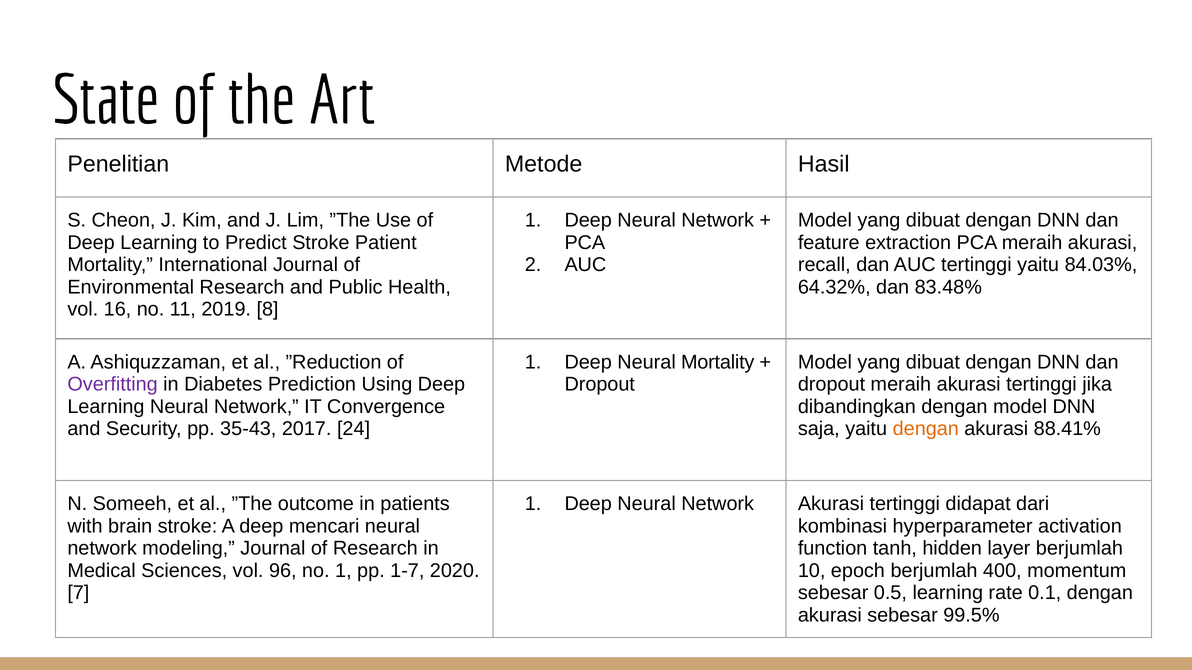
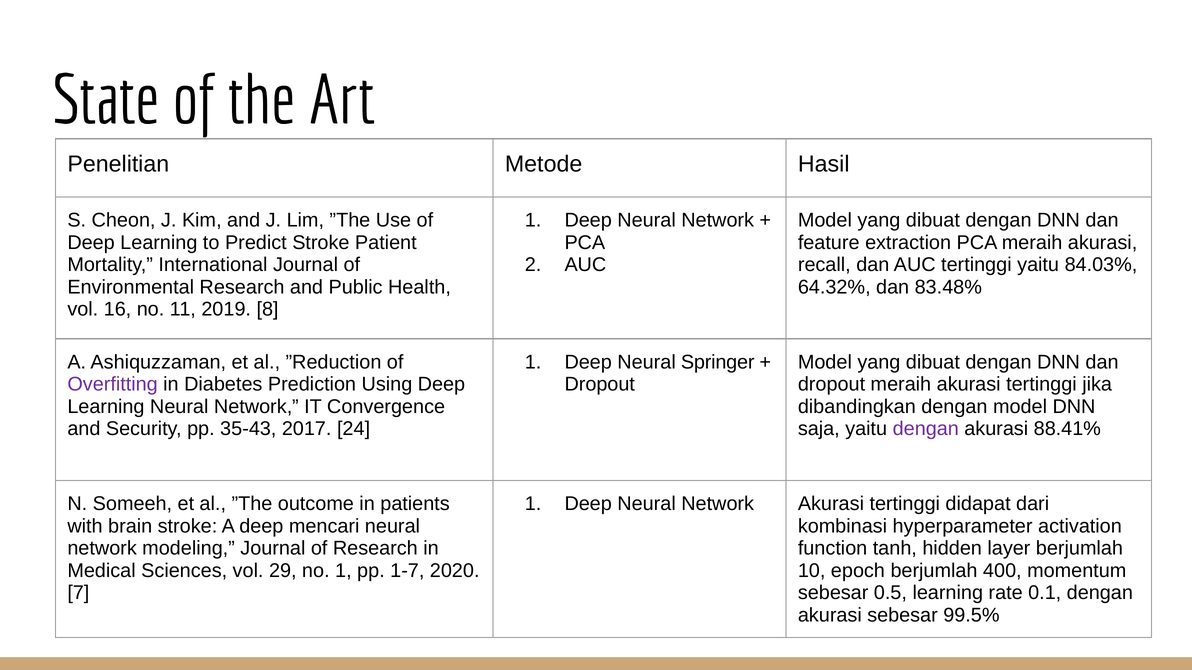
Neural Mortality: Mortality -> Springer (718, 362)
dengan colour: orange -> purple (926, 429)
96: 96 -> 29 (283, 571)
